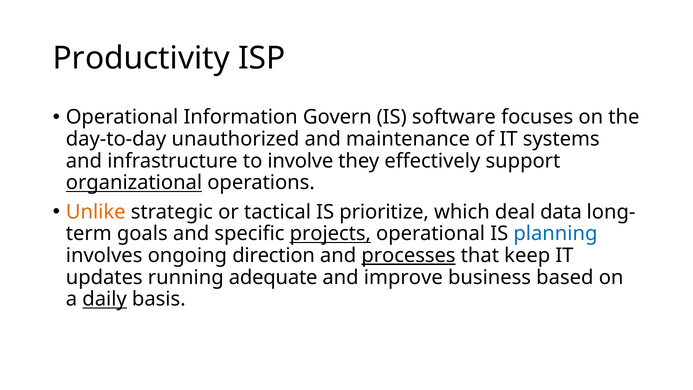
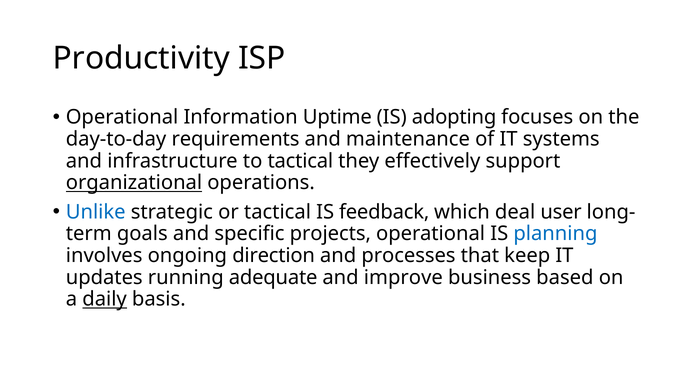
Govern: Govern -> Uptime (337, 117)
software: software -> adopting (454, 117)
unauthorized: unauthorized -> requirements (236, 139)
to involve: involve -> tactical (300, 161)
Unlike colour: orange -> blue (96, 212)
prioritize: prioritize -> feedback (384, 212)
data: data -> user (561, 212)
projects underline: present -> none (330, 234)
processes underline: present -> none (408, 255)
